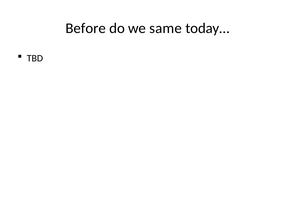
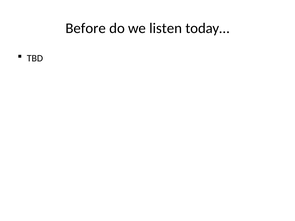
same: same -> listen (166, 28)
